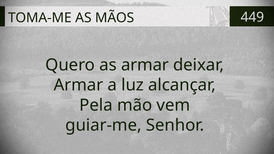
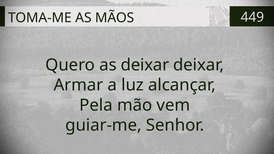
as armar: armar -> deixar (145, 65)
